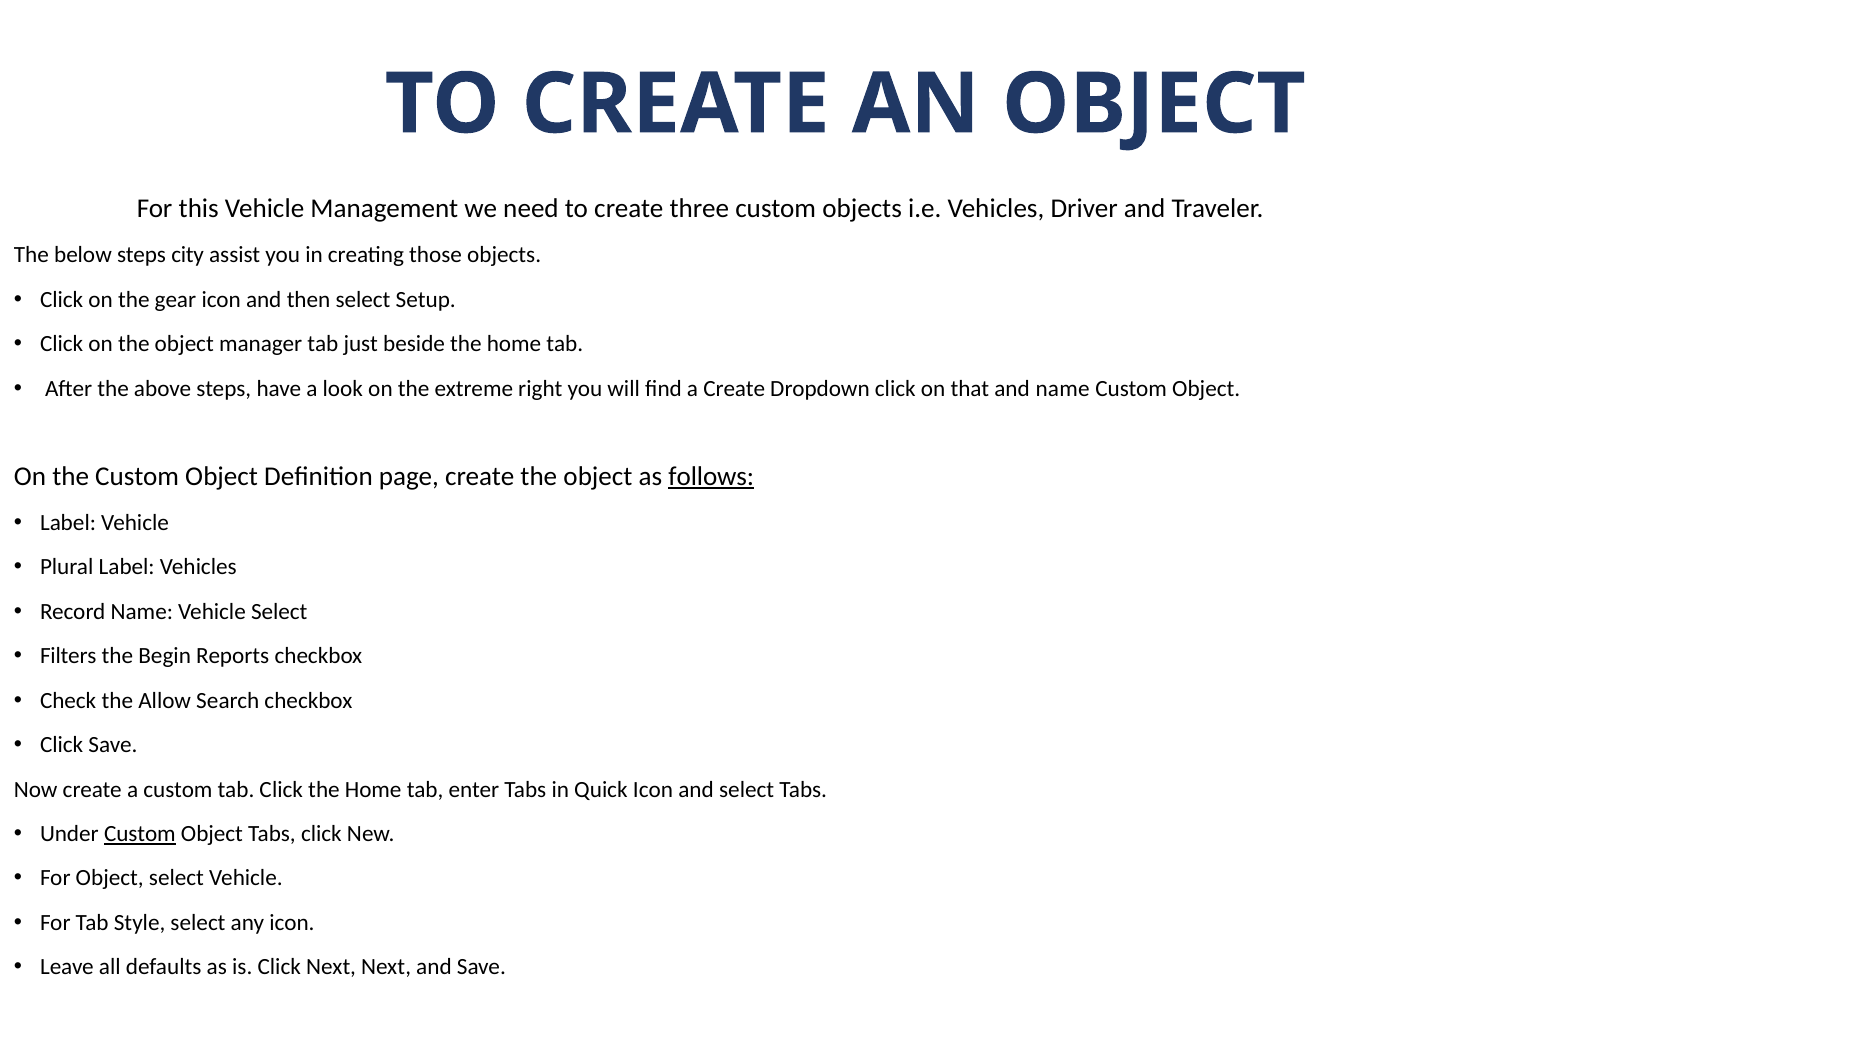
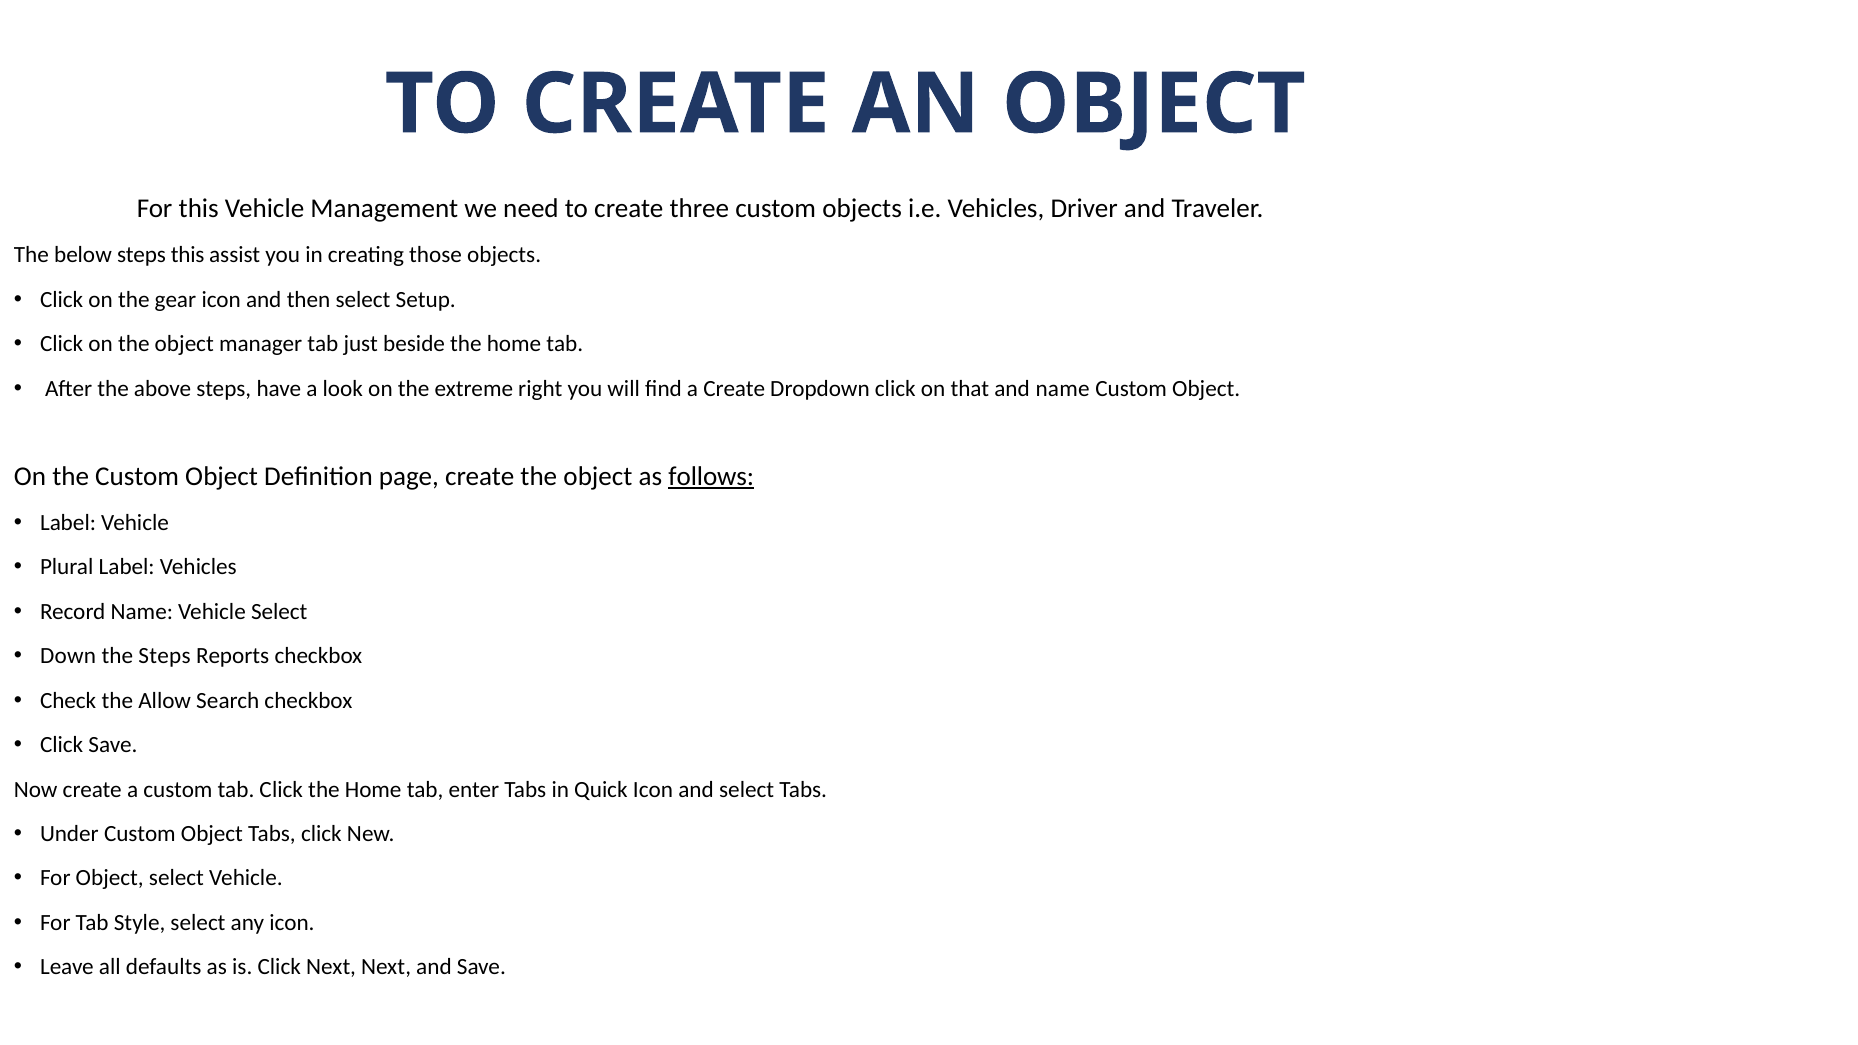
steps city: city -> this (188, 255)
Filters: Filters -> Down (68, 656)
the Begin: Begin -> Steps (165, 656)
Custom underline: present -> none (140, 834)
